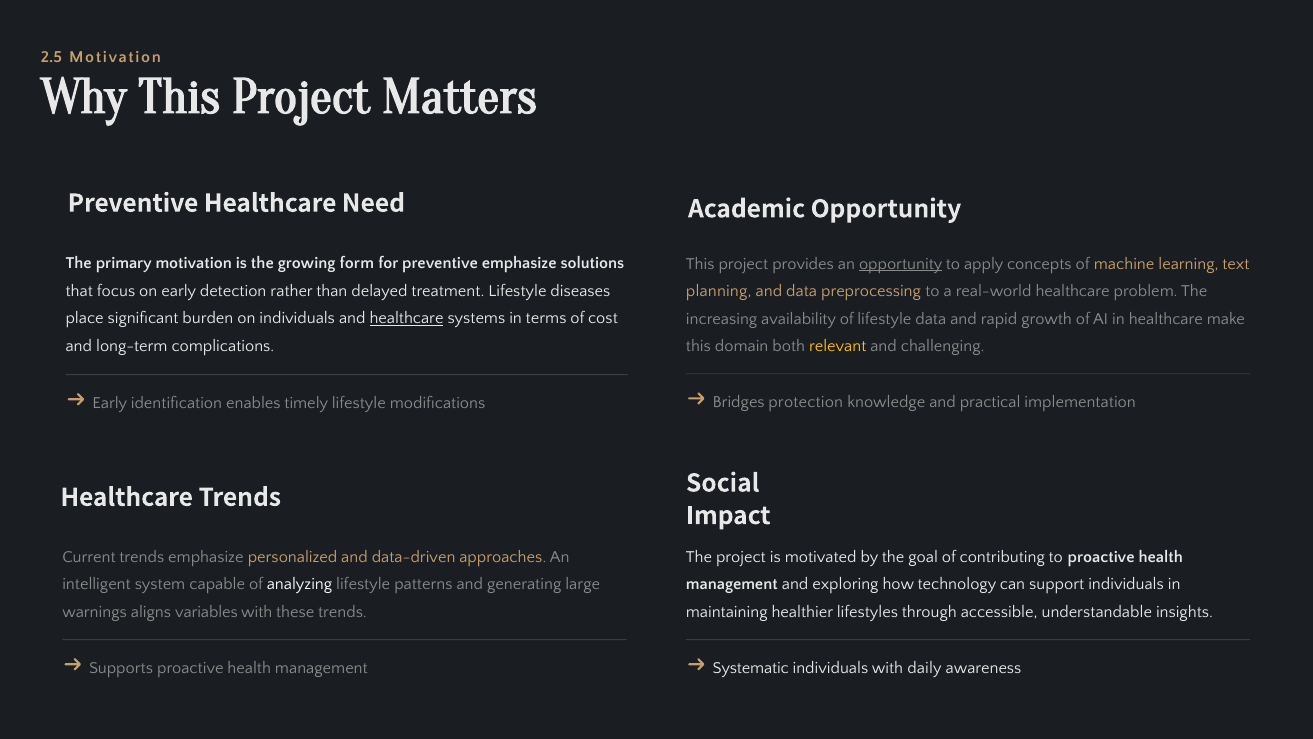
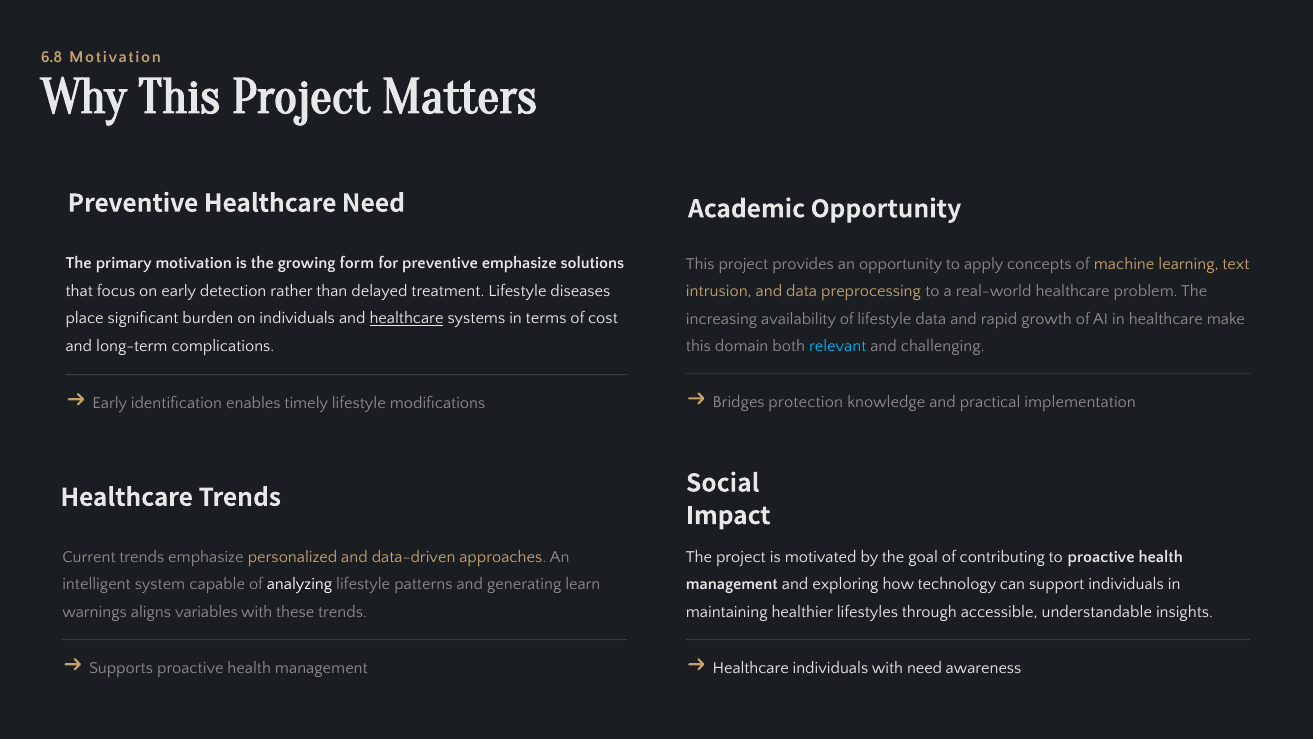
2.5: 2.5 -> 6.8 (52, 57)
opportunity underline: present -> none (901, 264)
planning: planning -> intrusion (719, 291)
relevant colour: yellow -> light blue (838, 346)
large: large -> learn (583, 584)
Systematic: Systematic -> Healthcare (751, 668)
with daily: daily -> need (925, 668)
